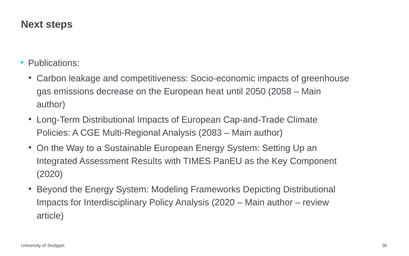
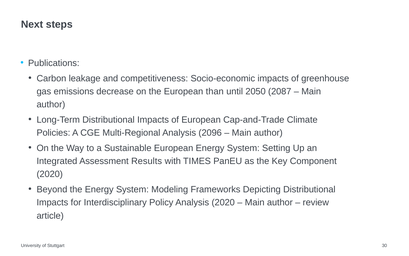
heat: heat -> than (215, 91)
2058: 2058 -> 2087 (280, 91)
2083: 2083 -> 2096 (210, 133)
